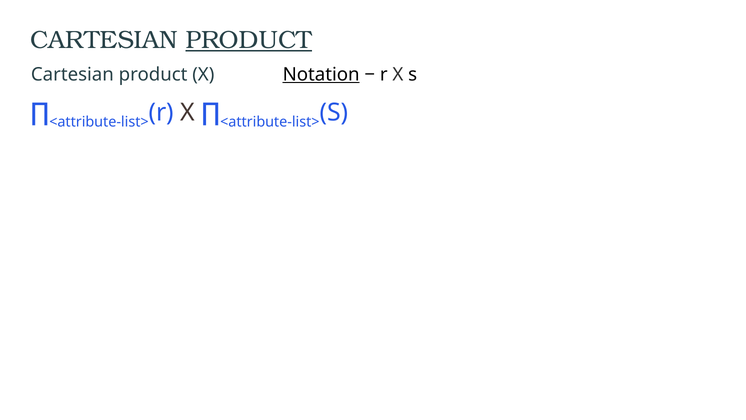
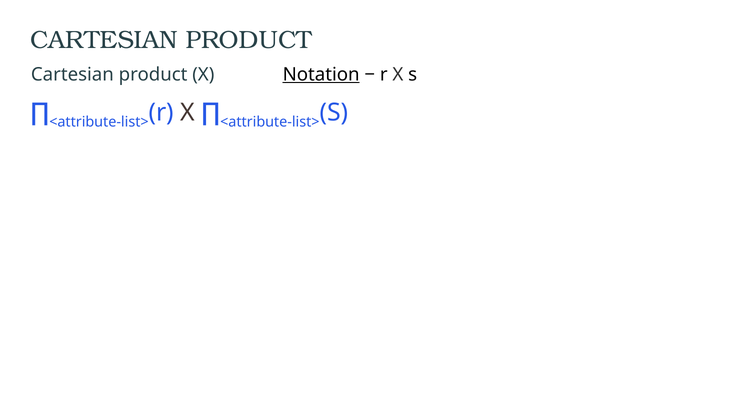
PRODUCT underline: present -> none (249, 40)
